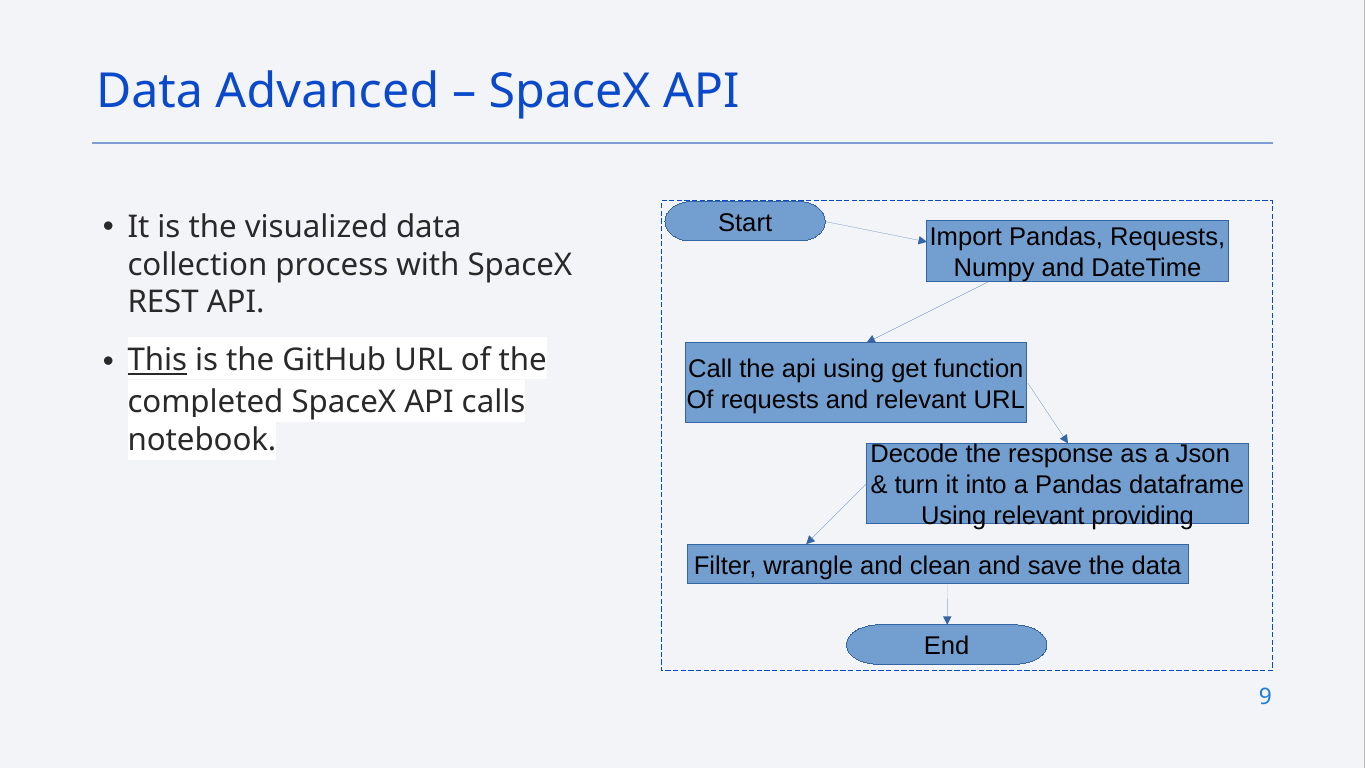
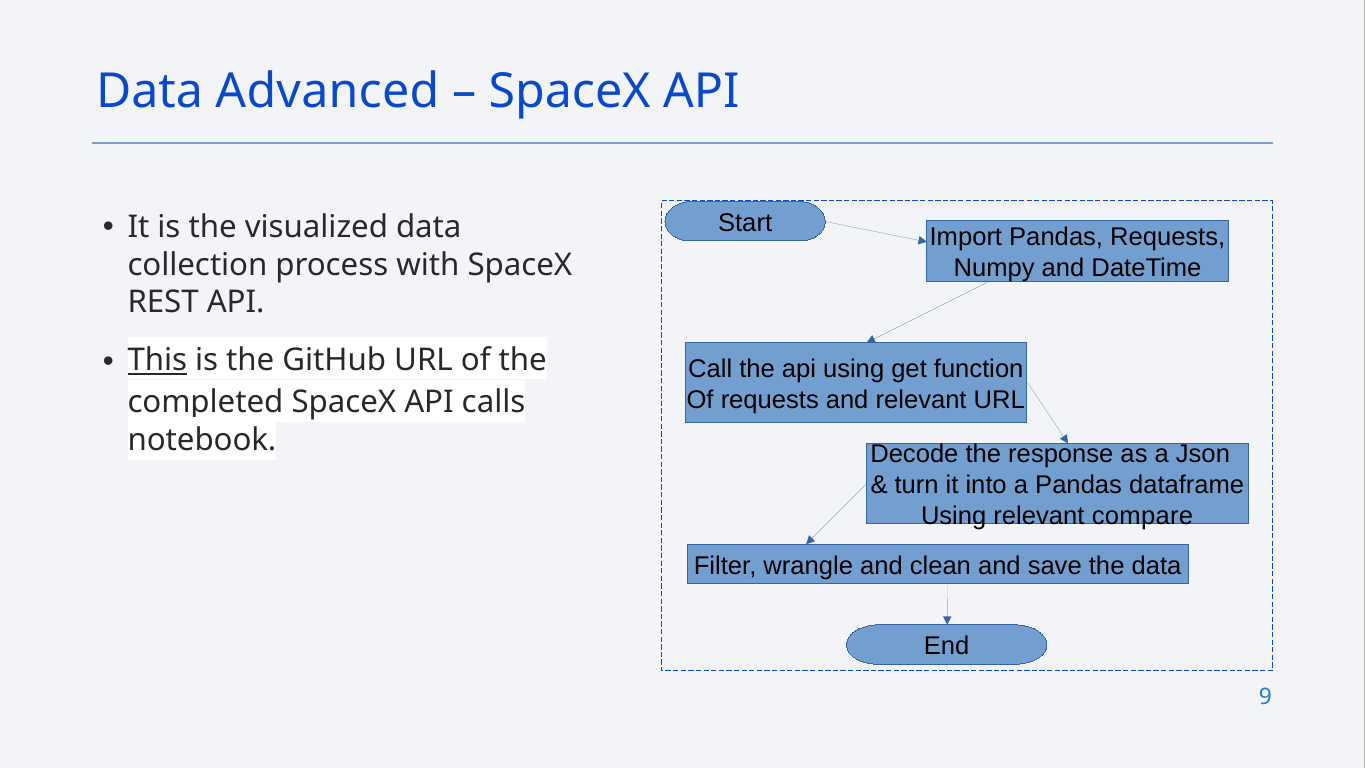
providing: providing -> compare (1142, 516)
